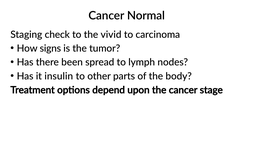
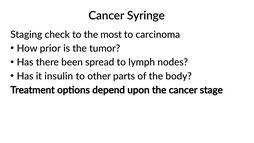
Normal: Normal -> Syringe (146, 16)
vivid: vivid -> most (111, 35)
signs: signs -> prior (50, 48)
